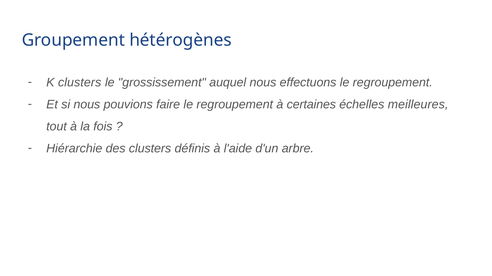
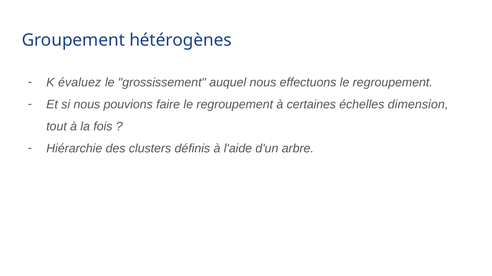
K clusters: clusters -> évaluez (80, 83)
meilleures: meilleures -> dimension (418, 105)
